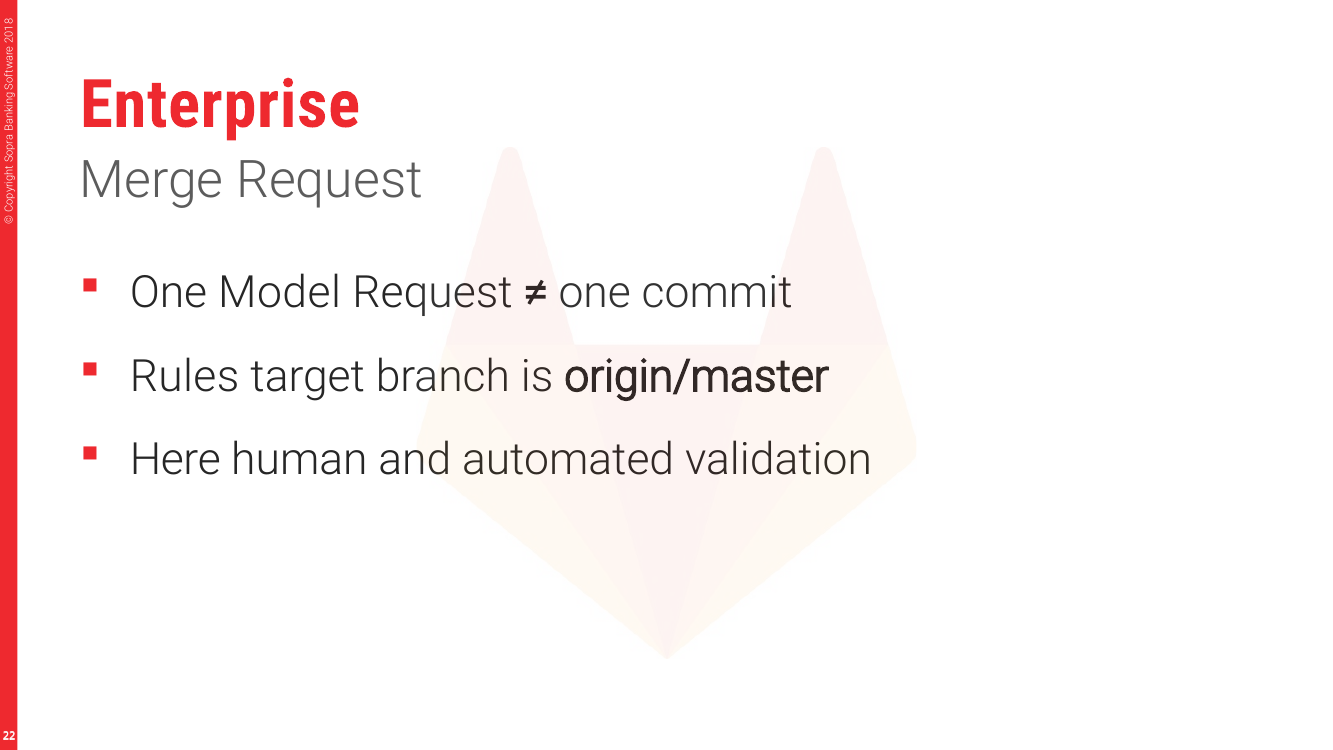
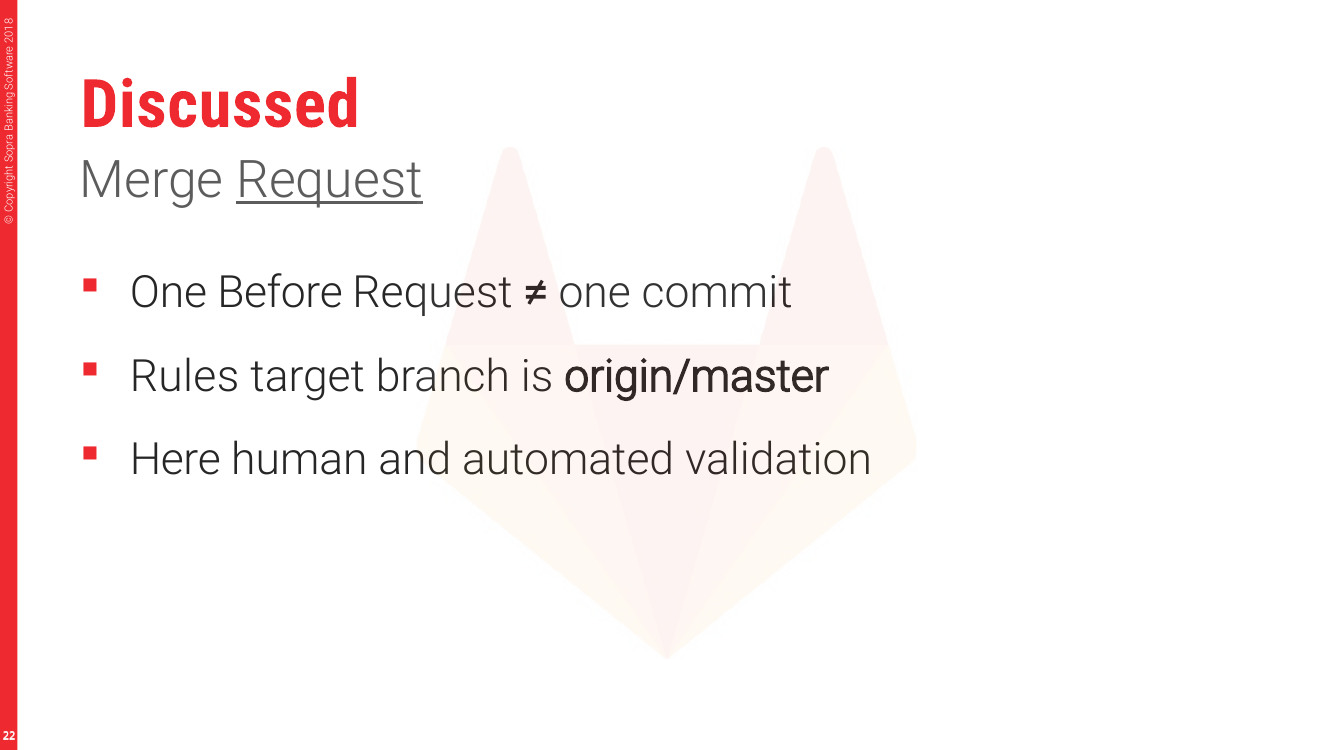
Enterprise: Enterprise -> Discussed (220, 105)
Request underline: none -> present (330, 181)
Model: Model -> Before (280, 292)
